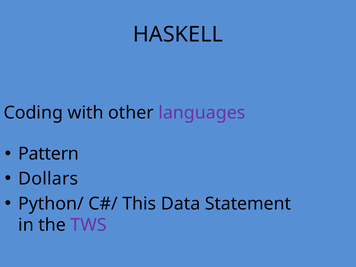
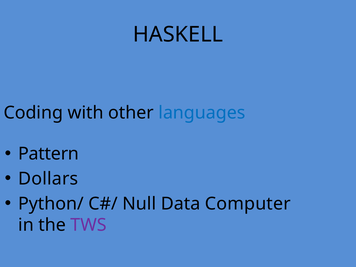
languages colour: purple -> blue (202, 113)
This: This -> Null (139, 204)
Statement: Statement -> Computer (248, 204)
